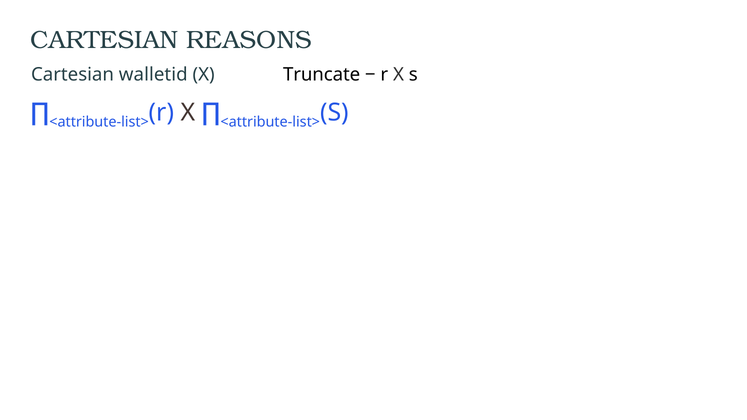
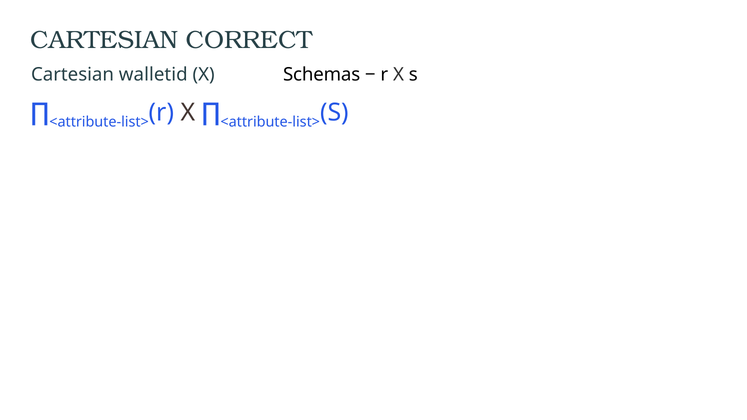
REASONS: REASONS -> CORRECT (249, 40)
Truncate: Truncate -> Schemas (322, 74)
